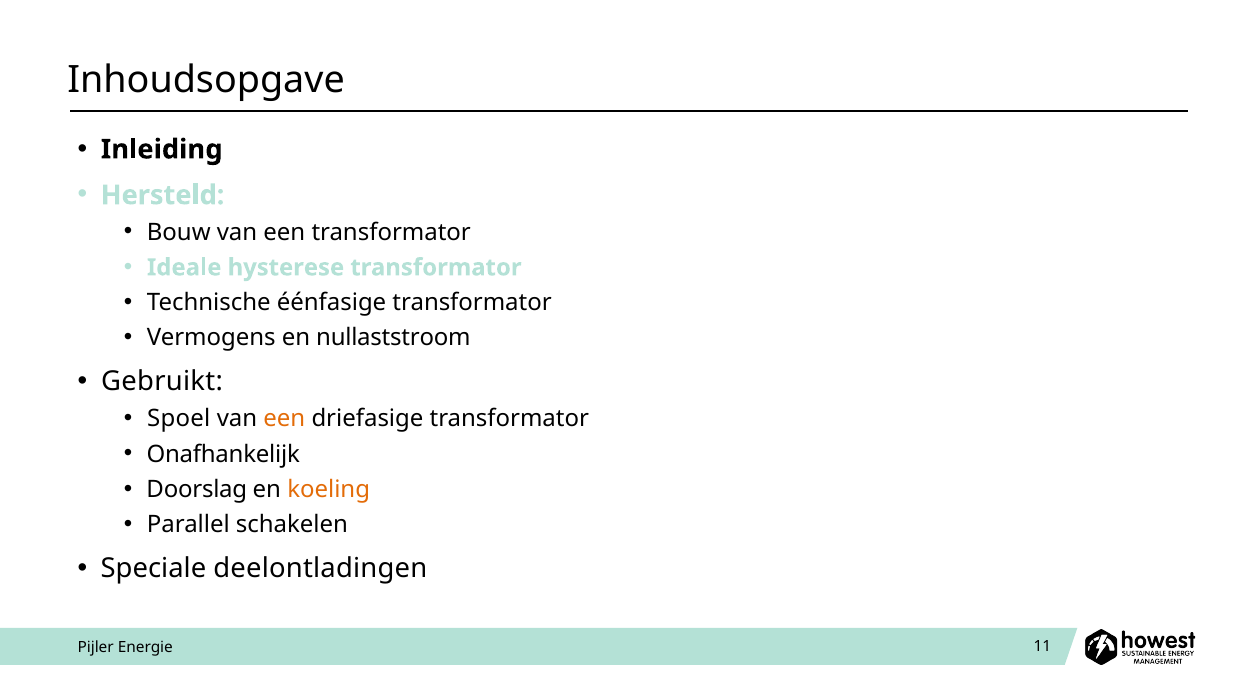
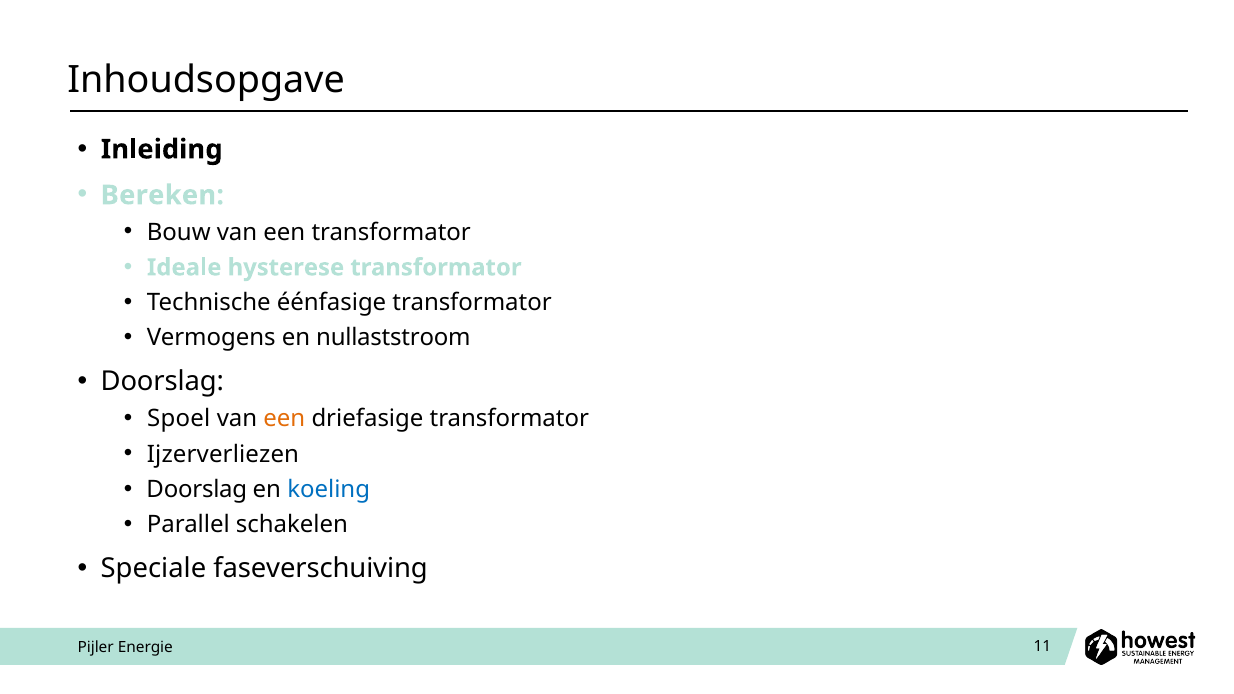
Hersteld: Hersteld -> Bereken (162, 195)
Gebruikt: Gebruikt -> Doorslag (162, 382)
Onafhankelijk: Onafhankelijk -> Ijzerverliezen (223, 454)
koeling colour: orange -> blue (329, 490)
deelontladingen: deelontladingen -> faseverschuiving (321, 569)
